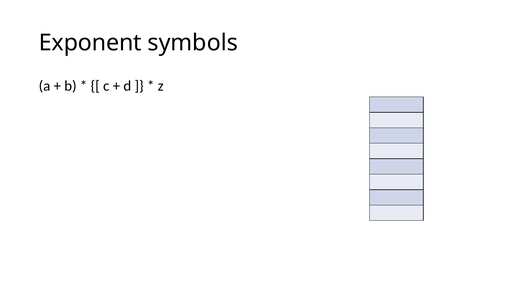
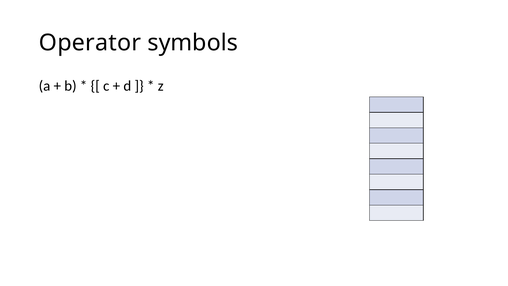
Exponent: Exponent -> Operator (90, 43)
